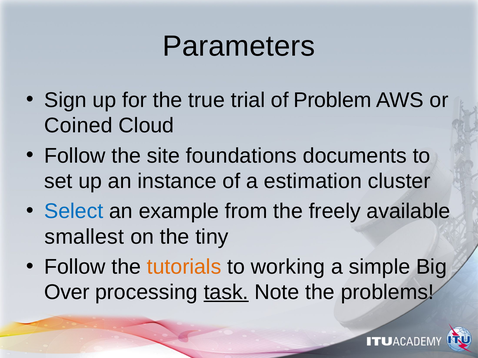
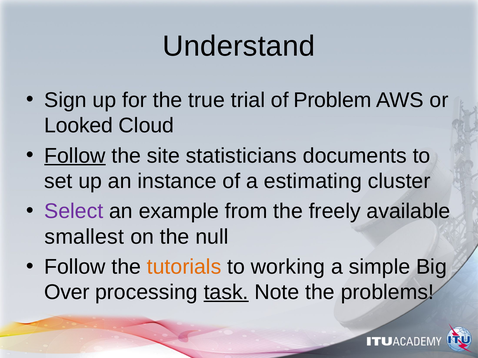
Parameters: Parameters -> Understand (239, 46)
Coined: Coined -> Looked (79, 126)
Follow underline: none -> present (75, 156)
foundations: foundations -> statisticians (241, 156)
estimation: estimation -> estimating (313, 181)
Select colour: blue -> purple (74, 212)
tiny: tiny -> null (212, 237)
